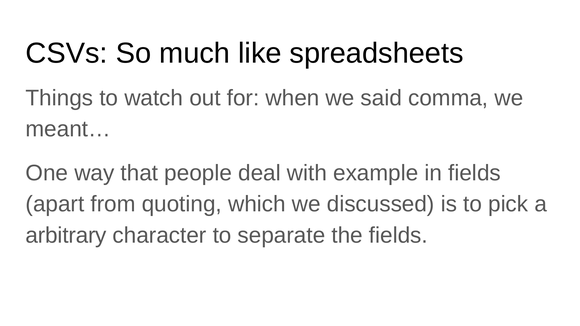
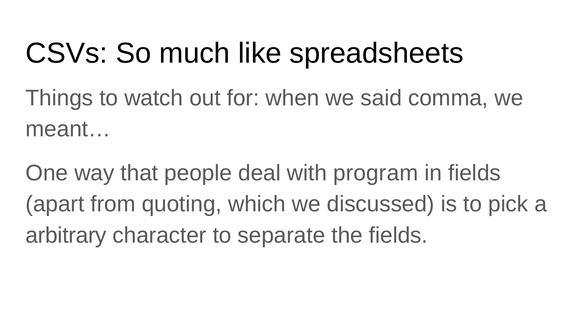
example: example -> program (376, 173)
